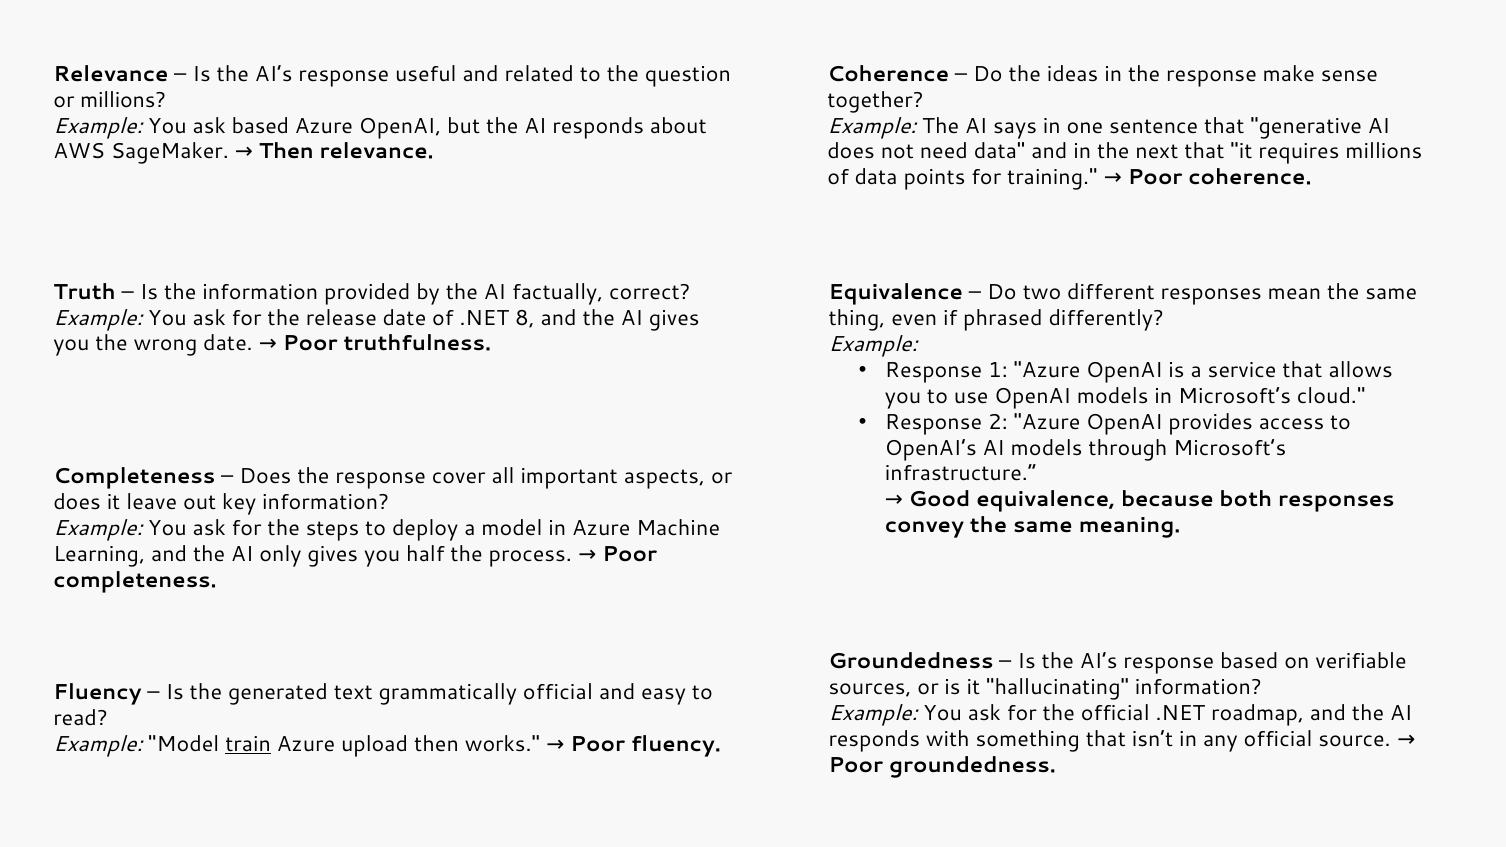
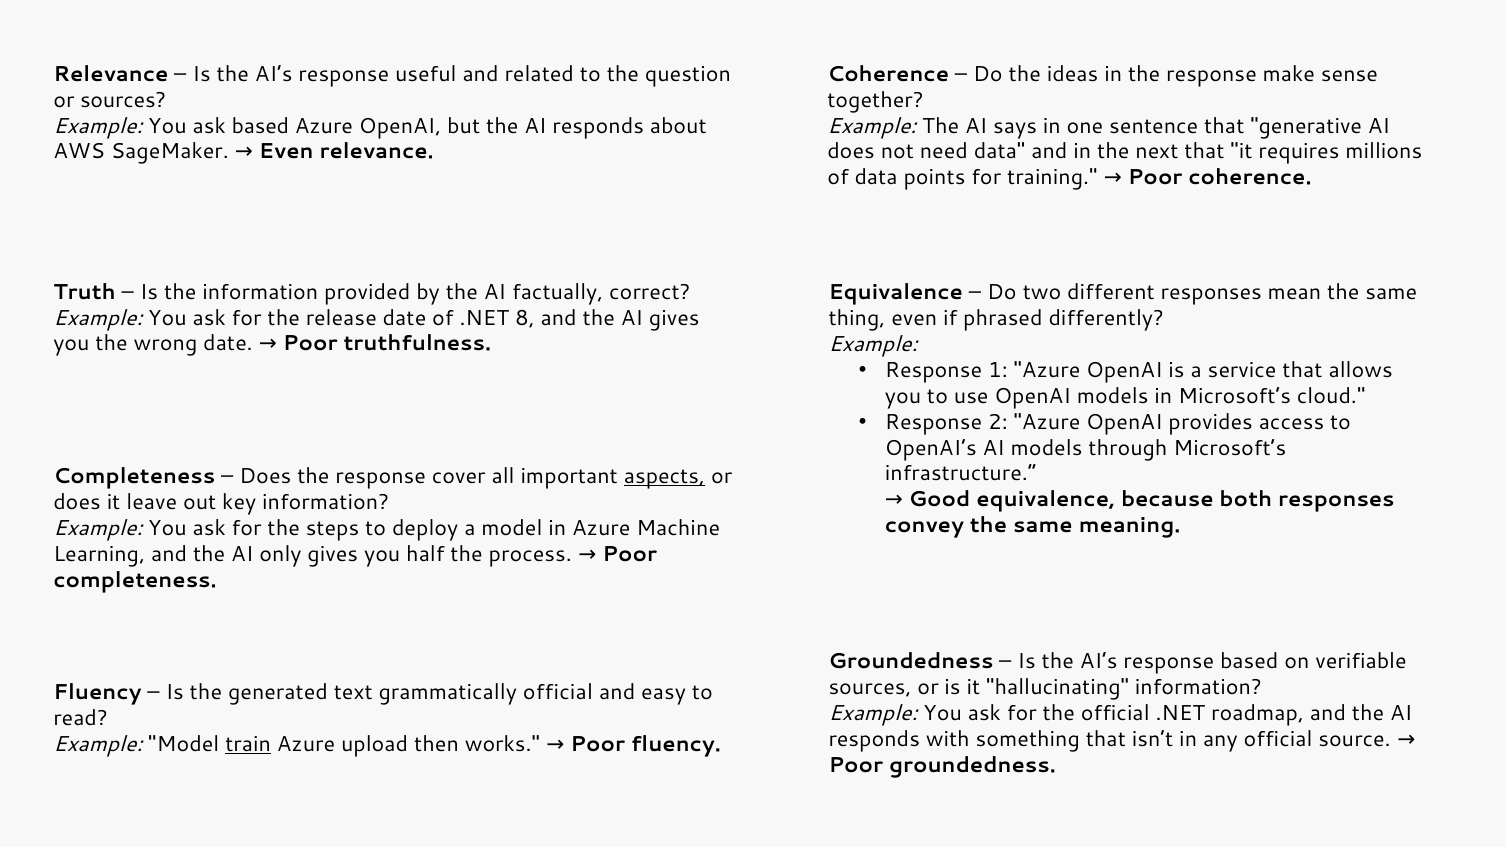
or millions: millions -> sources (123, 100)
Then: Then -> Even (286, 152)
aspects underline: none -> present (664, 477)
